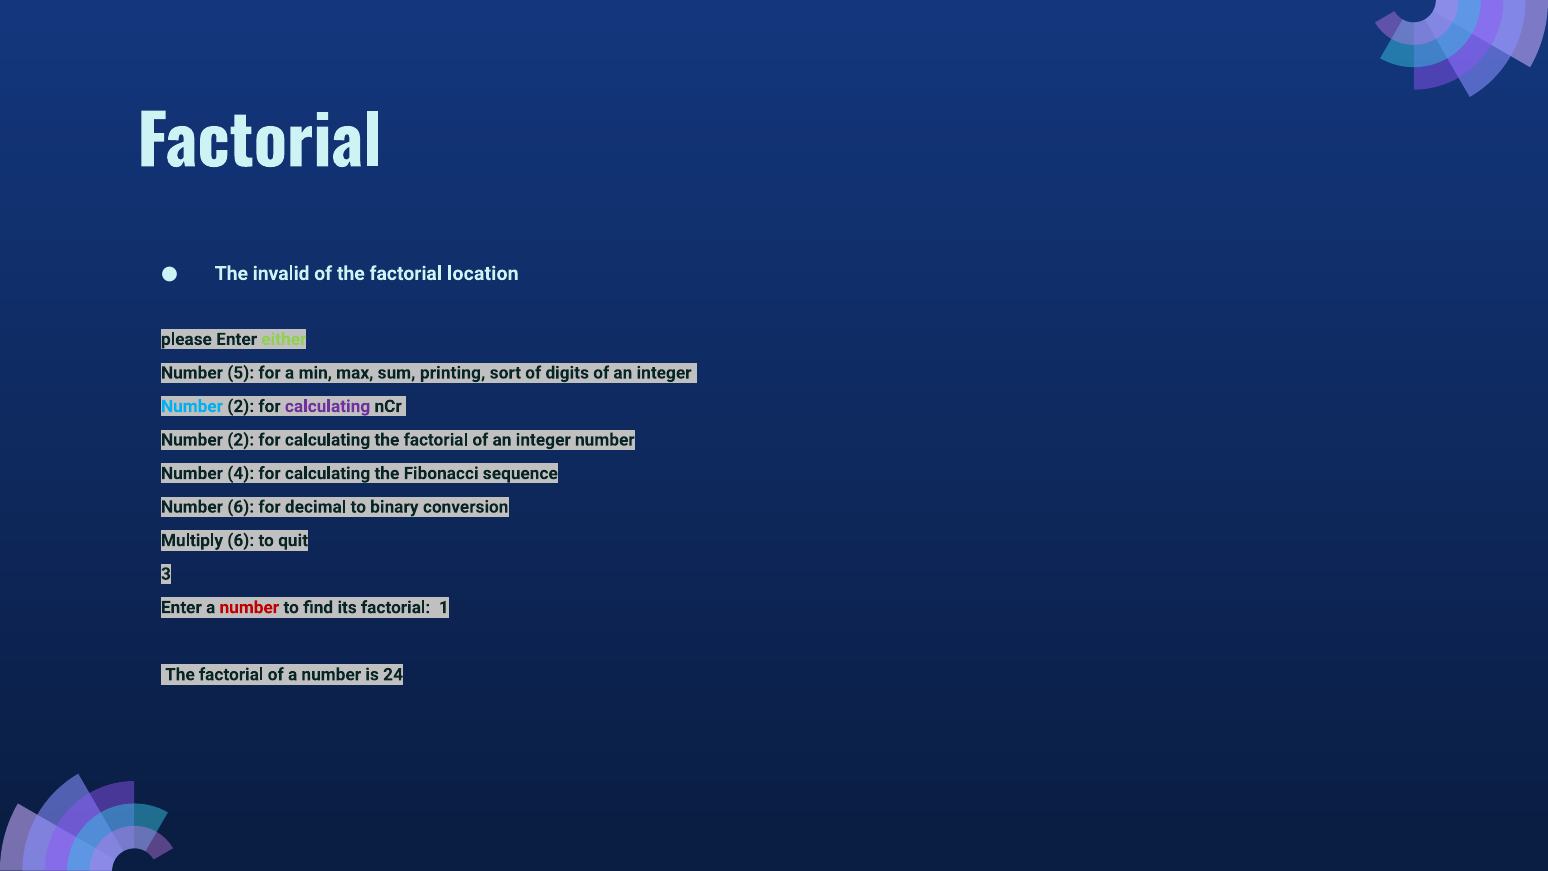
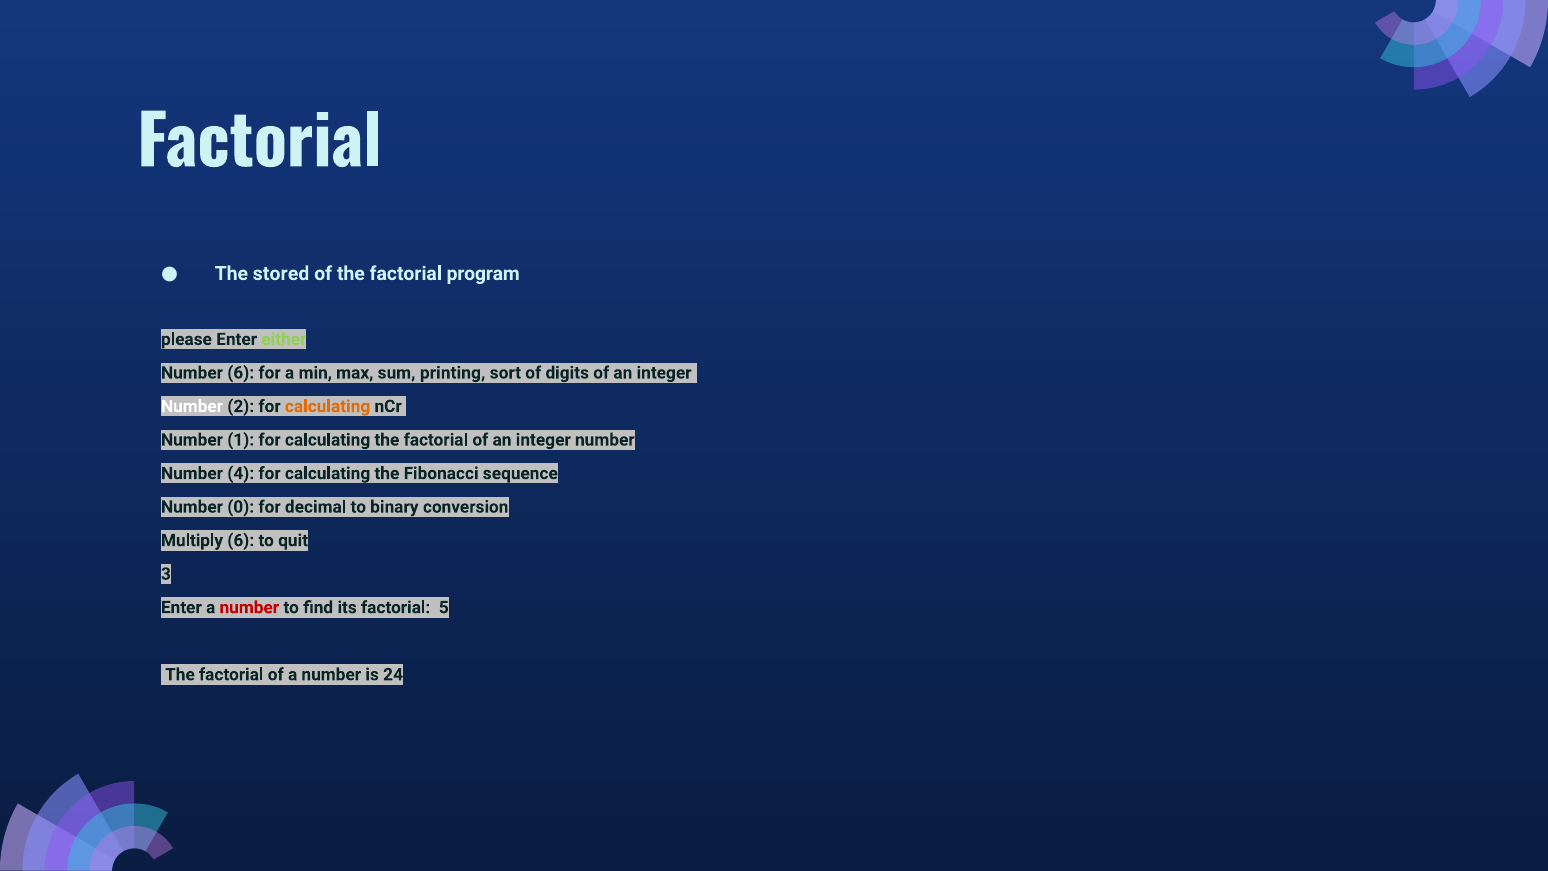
invalid: invalid -> stored (281, 274)
location: location -> program (483, 274)
Number 5: 5 -> 6 (241, 373)
Number colour: light blue -> white (192, 406)
calculating colour: purple -> orange (328, 406)
2: 2 -> 1 (241, 440)
Number 6: 6 -> 0 (241, 507)
1: 1 -> 5 (444, 607)
